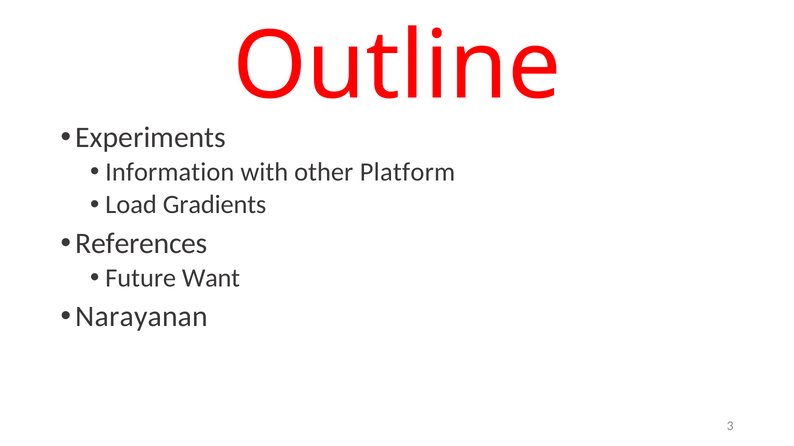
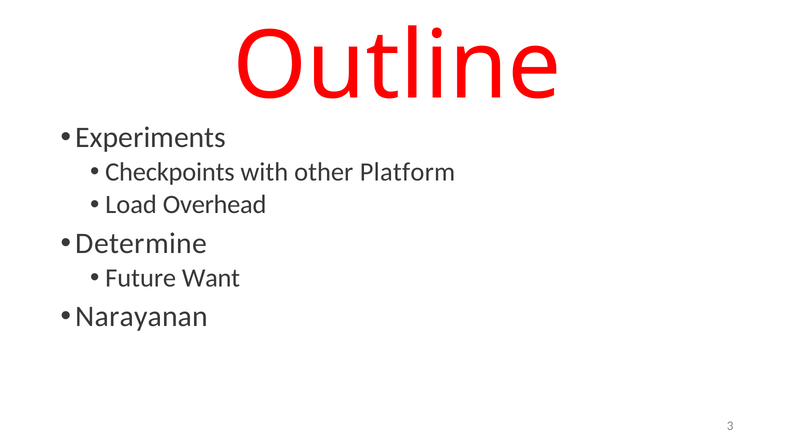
Information: Information -> Checkpoints (170, 172)
Gradients: Gradients -> Overhead (215, 205)
References: References -> Determine (141, 244)
